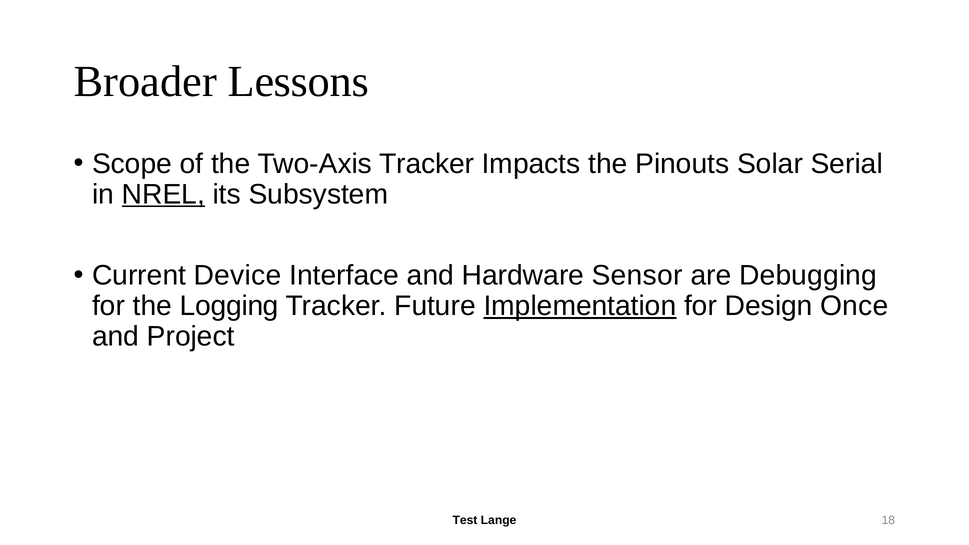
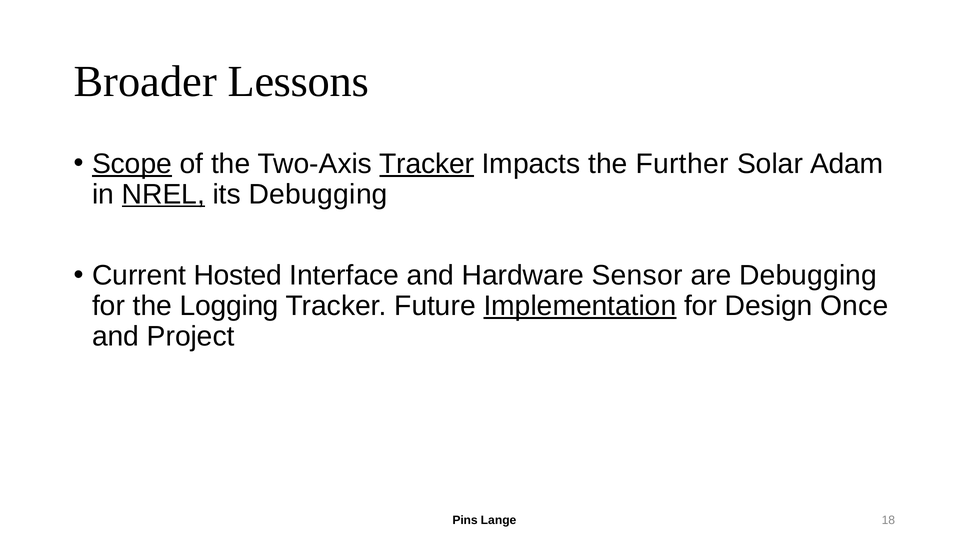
Scope underline: none -> present (132, 164)
Tracker underline: none -> present (427, 164)
Pinouts: Pinouts -> Further (682, 164)
Serial: Serial -> Adam (847, 164)
its Subsystem: Subsystem -> Debugging (318, 194)
Device: Device -> Hosted (238, 275)
Test: Test -> Pins (465, 521)
